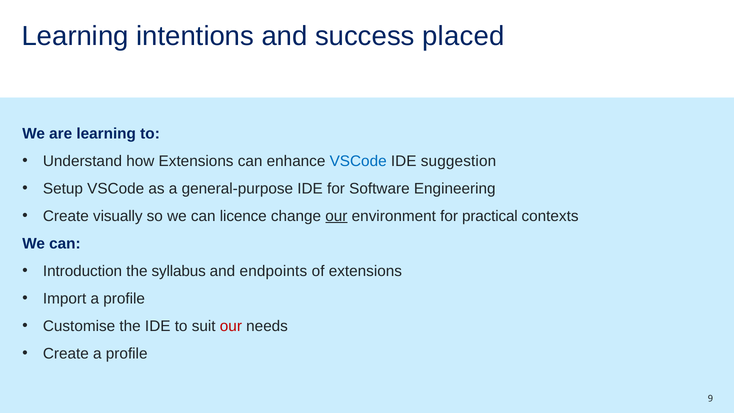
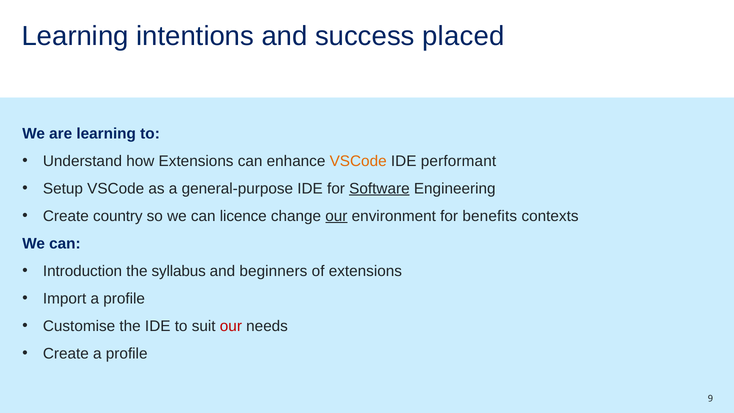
VSCode colour: blue -> orange (358, 161)
suggestion: suggestion -> performant (458, 161)
Software underline: none -> present (379, 188)
visually: visually -> country (118, 216)
practical: practical -> benefits (490, 216)
endpoints: endpoints -> beginners (273, 271)
